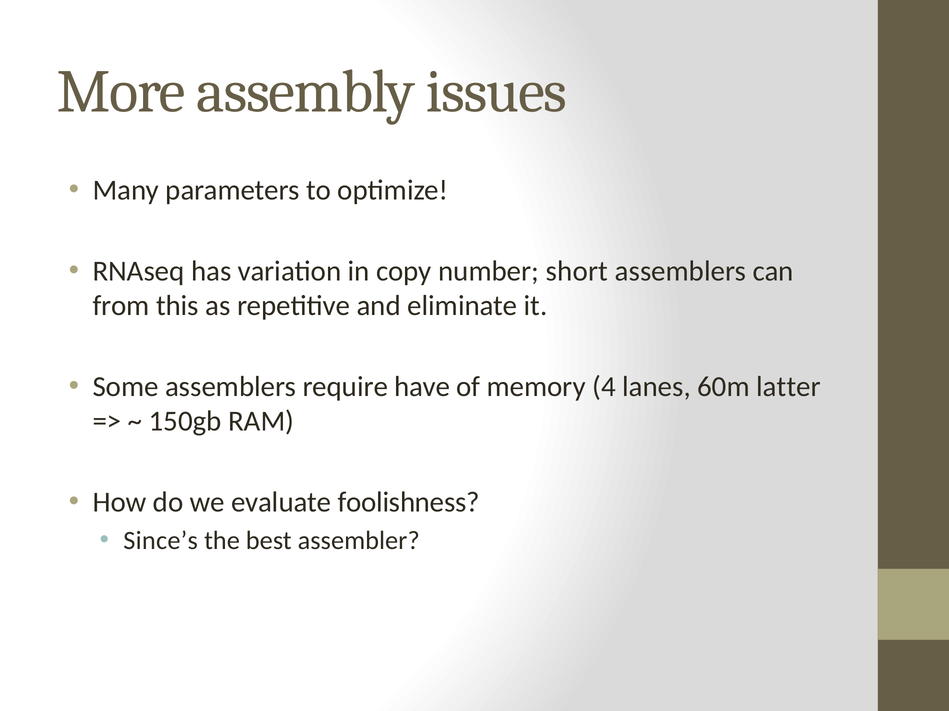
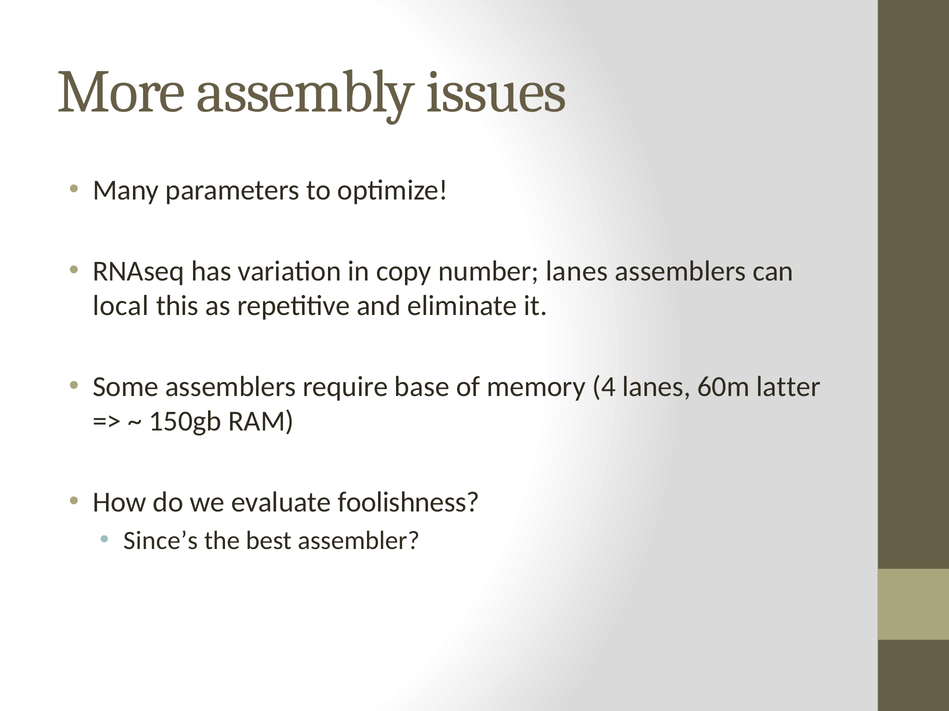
number short: short -> lanes (577, 271)
from: from -> local (121, 306)
have: have -> base (422, 387)
